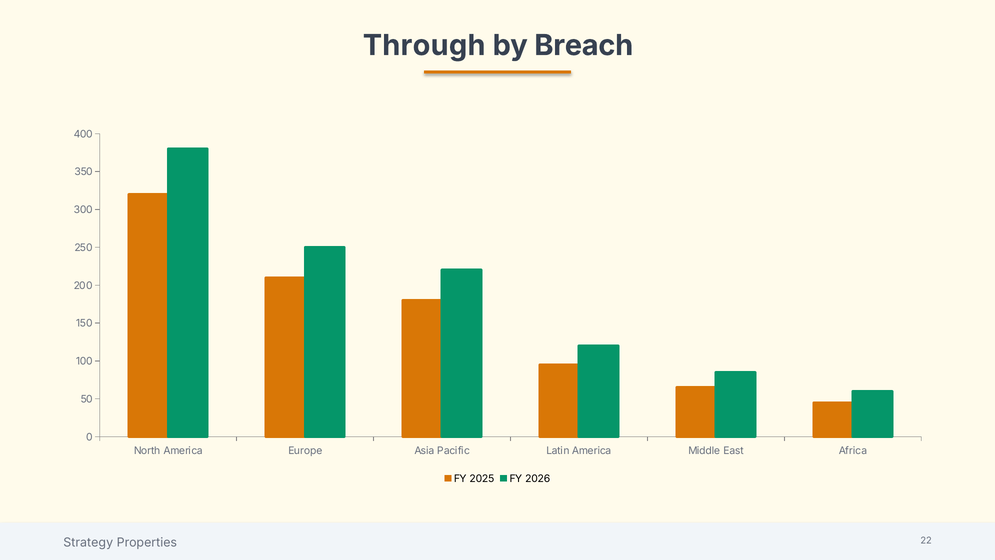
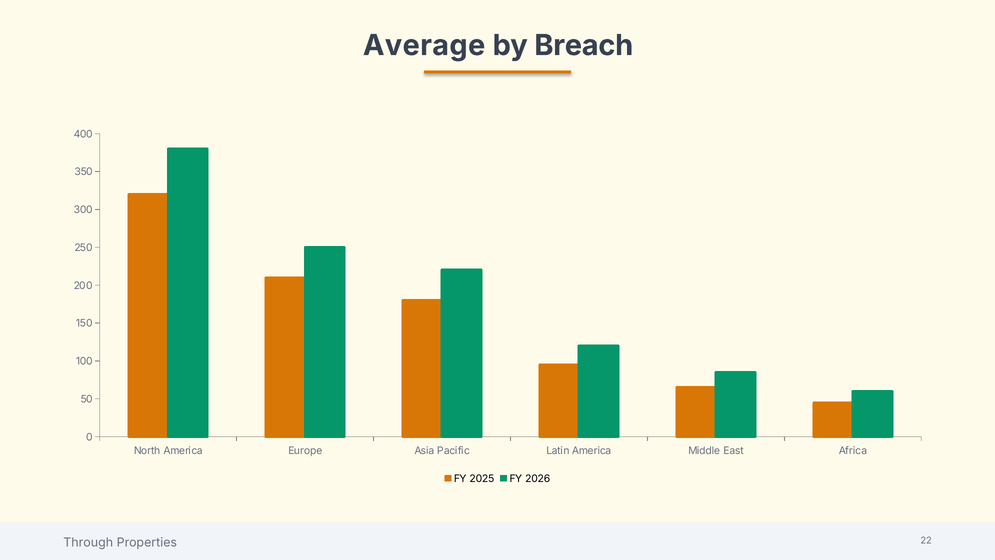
Through: Through -> Average (424, 45)
Strategy: Strategy -> Through (88, 543)
